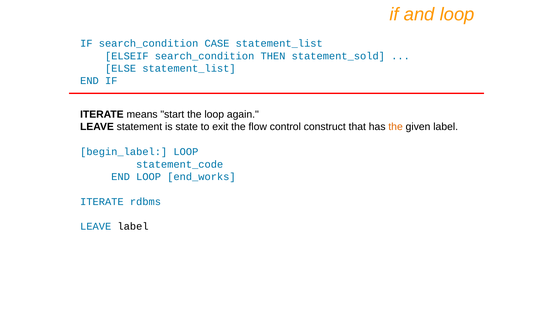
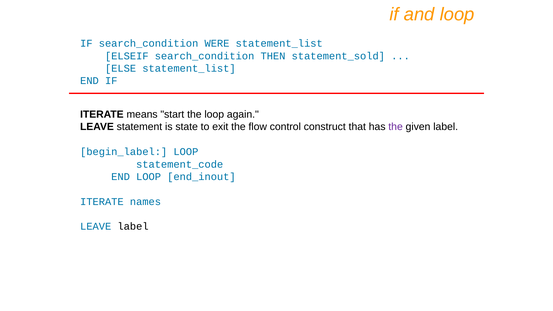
CASE: CASE -> WERE (217, 44)
the colour: orange -> purple (396, 127)
end_works: end_works -> end_inout (201, 177)
rdbms: rdbms -> names (145, 202)
